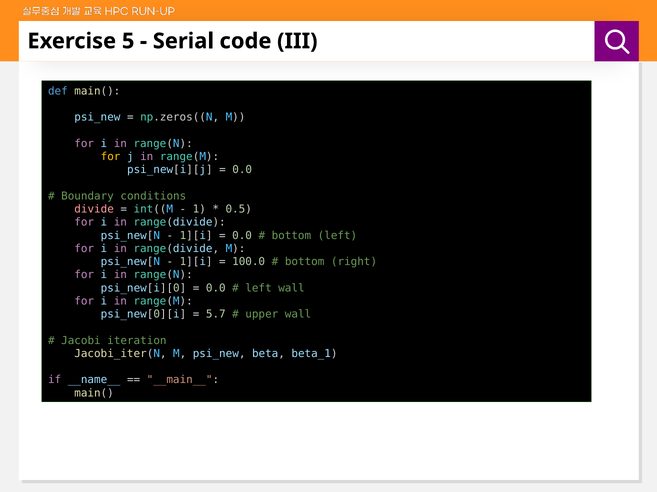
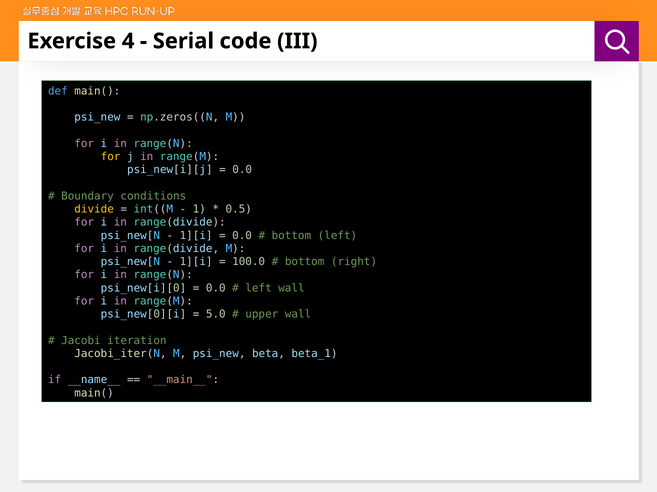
5: 5 -> 4 (128, 41)
divide colour: pink -> yellow (94, 210)
5.7: 5.7 -> 5.0 (216, 315)
